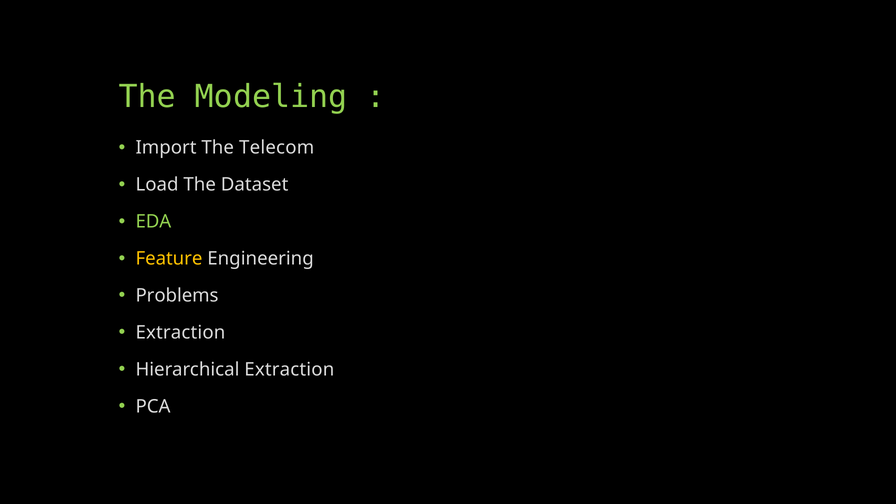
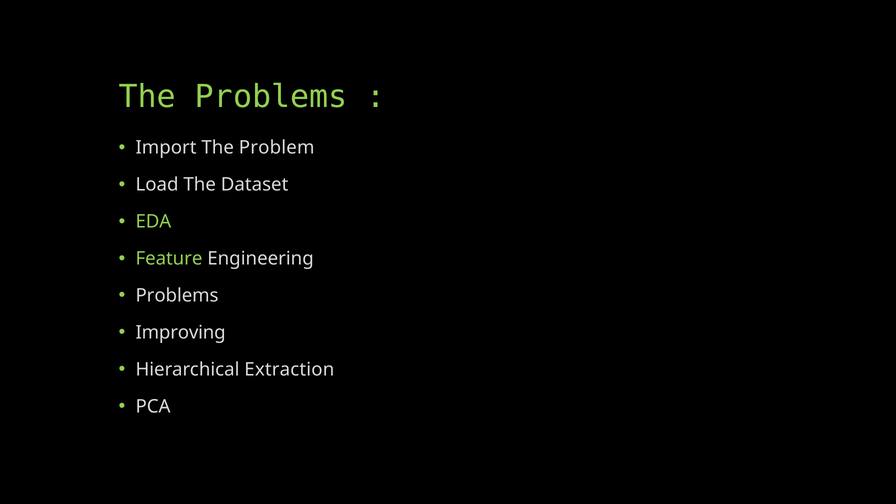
The Modeling: Modeling -> Problems (271, 97)
Telecom: Telecom -> Problem (277, 148)
Feature colour: yellow -> light green (169, 259)
Extraction: Extraction -> Improving (181, 333)
